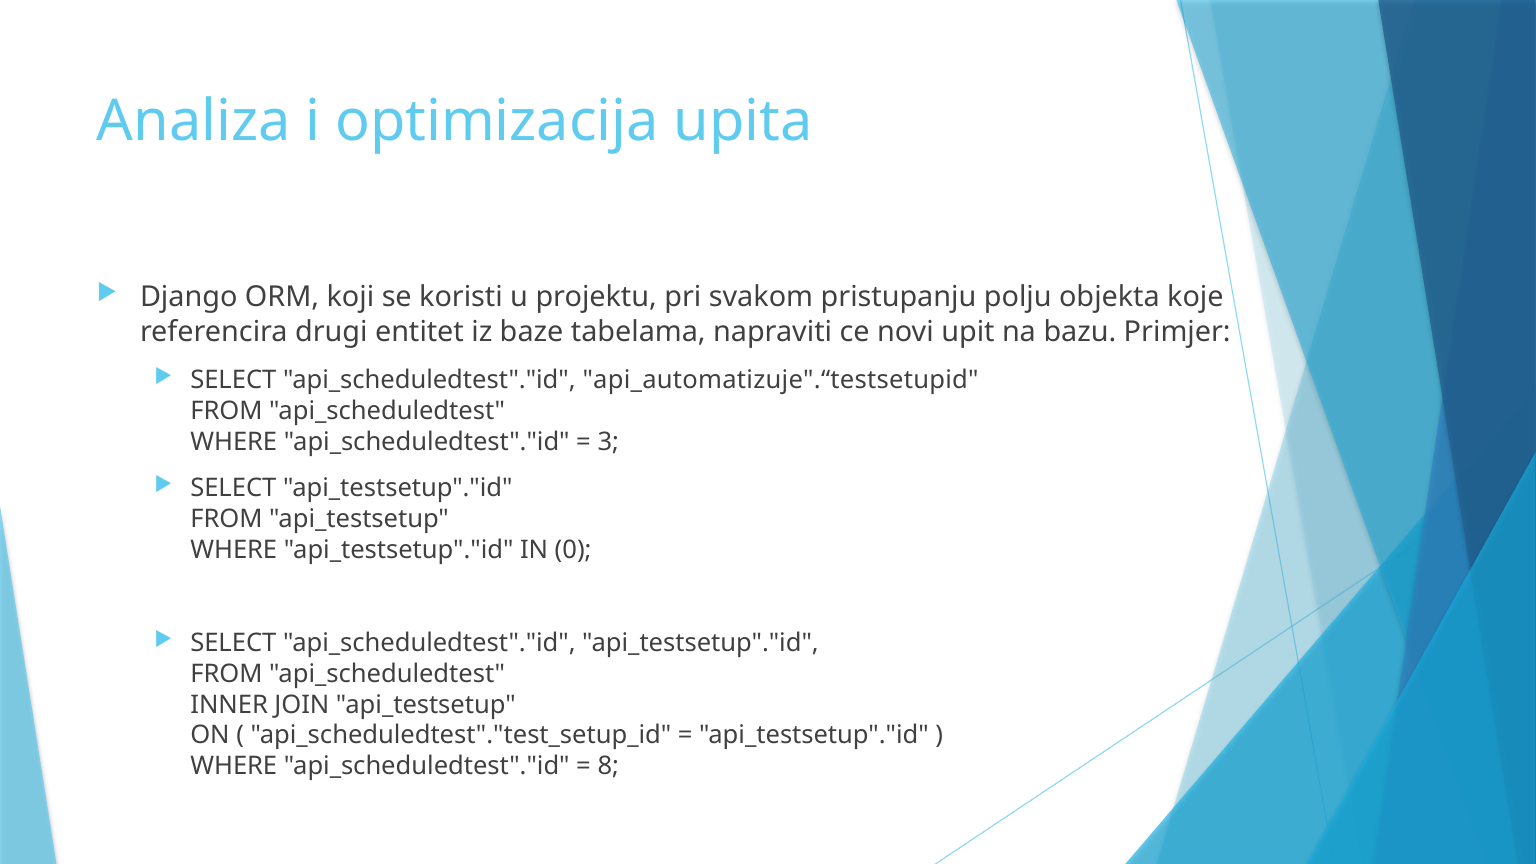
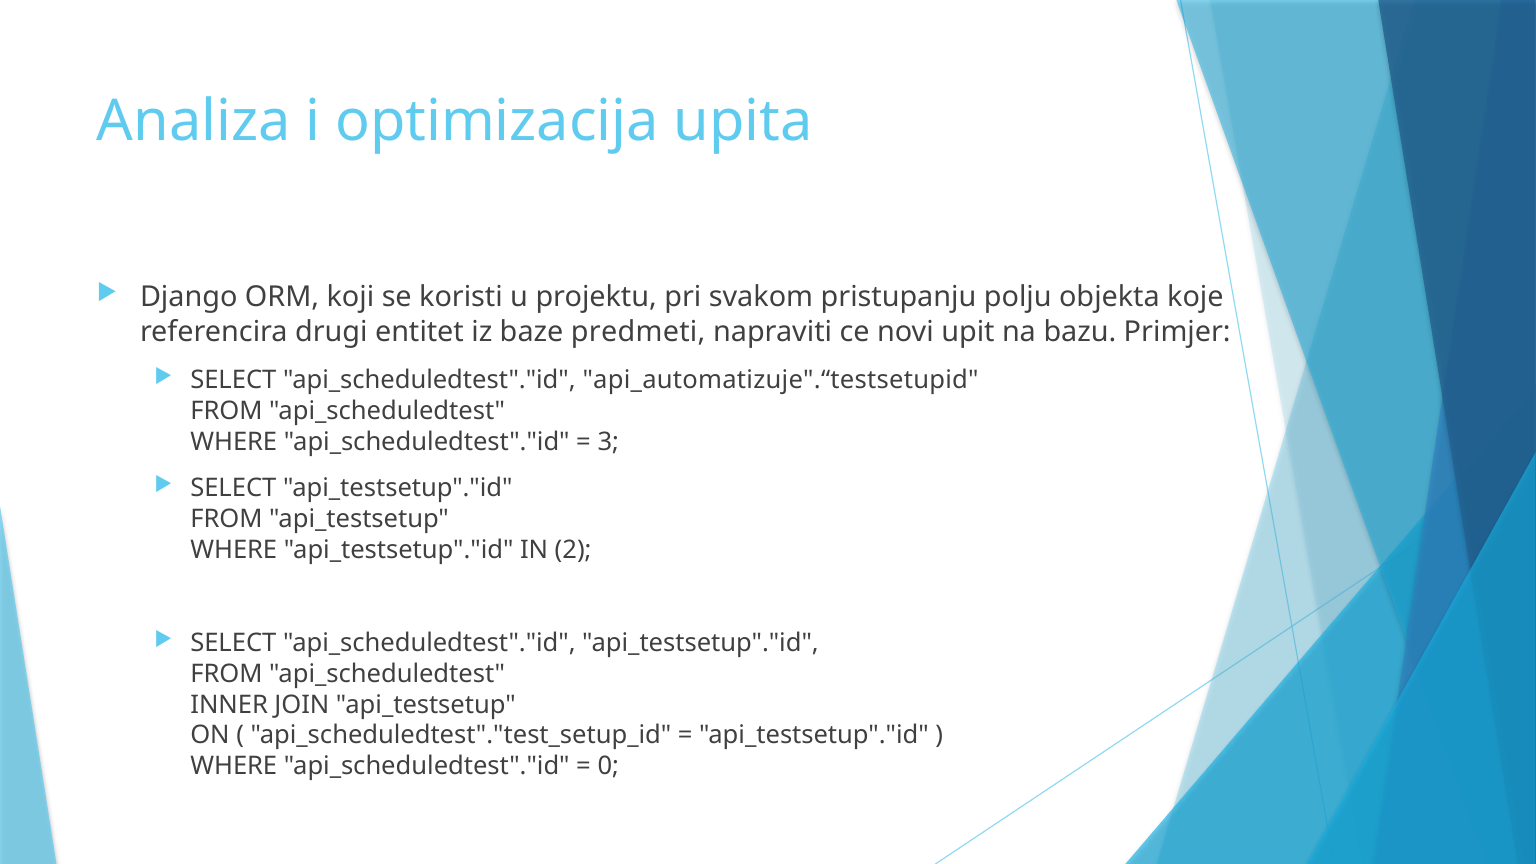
tabelama: tabelama -> predmeti (638, 332)
0: 0 -> 2 (573, 550)
8: 8 -> 0 (608, 766)
